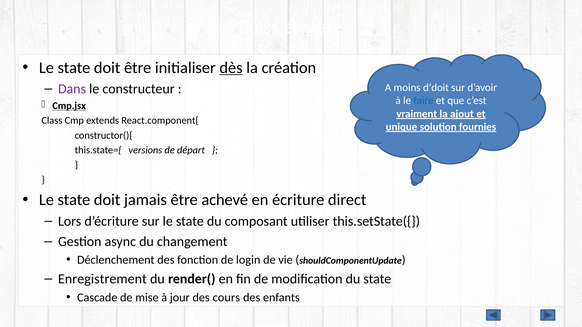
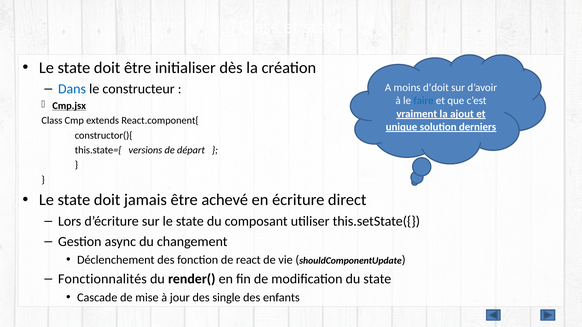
dès underline: present -> none (231, 68)
Dans colour: purple -> blue (72, 89)
fournies: fournies -> derniers (478, 127)
login: login -> react (248, 260)
Enregistrement: Enregistrement -> Fonctionnalités (102, 279)
cours: cours -> single (226, 298)
